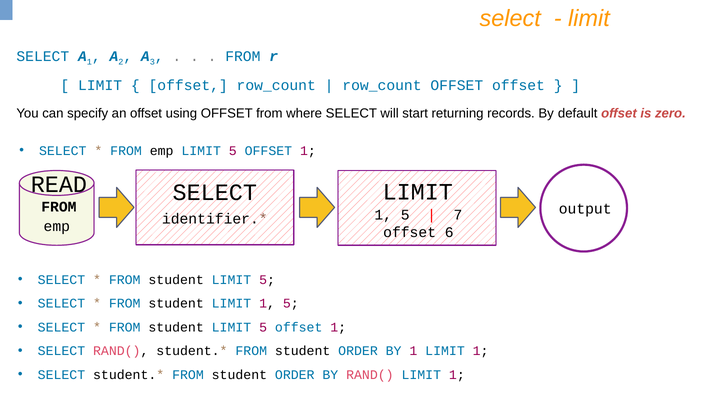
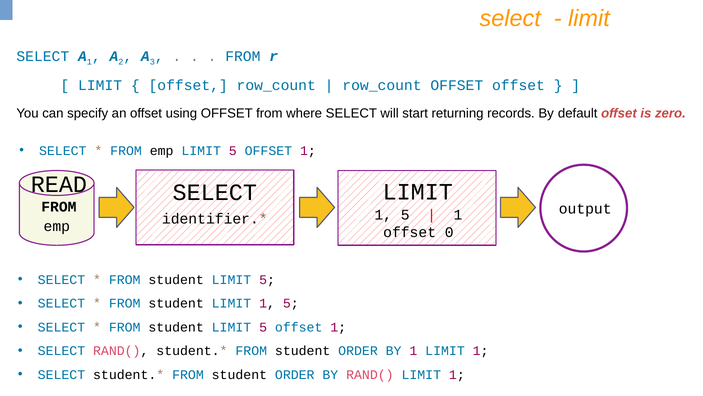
7: 7 -> 1 (458, 214)
6: 6 -> 0 (449, 232)
